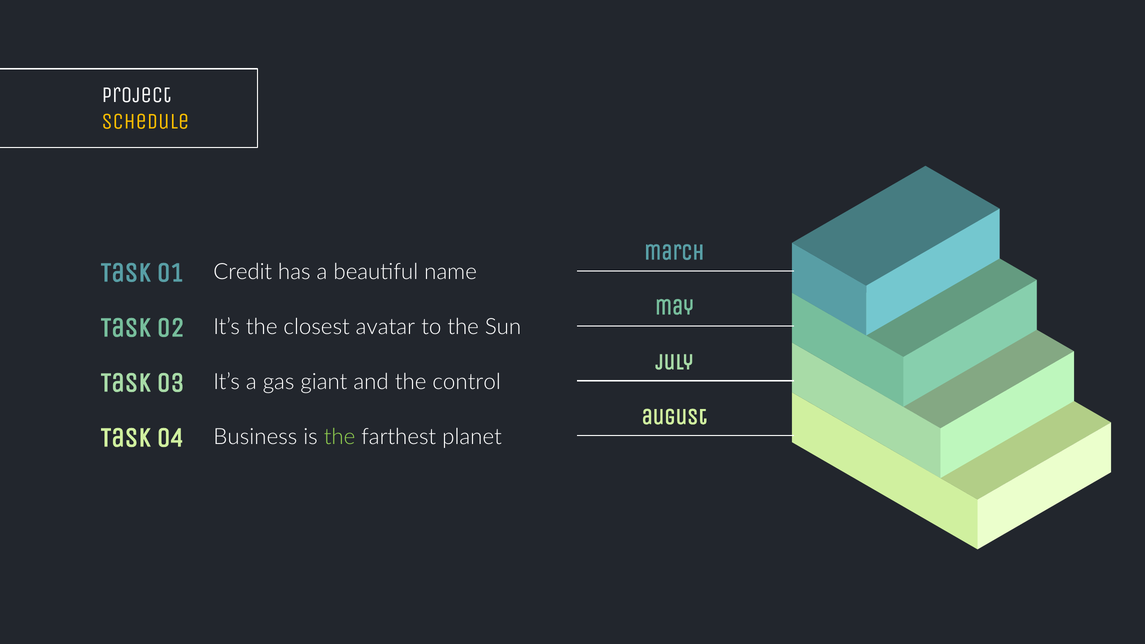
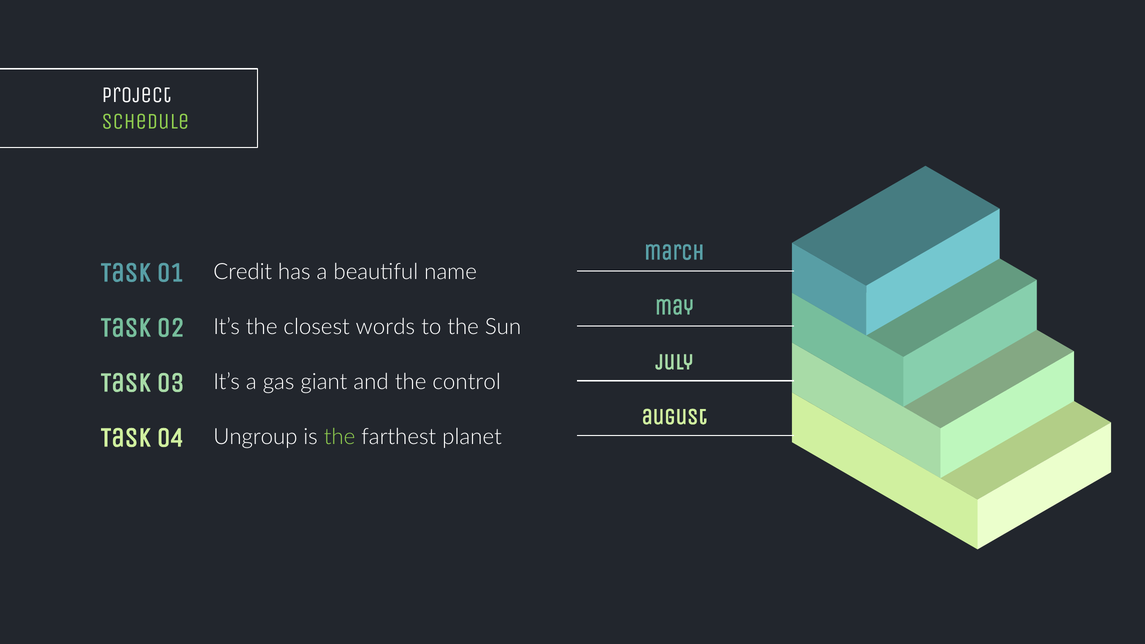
schedule colour: yellow -> light green (145, 121)
avatar: avatar -> words (385, 327)
Business: Business -> Ungroup (255, 437)
